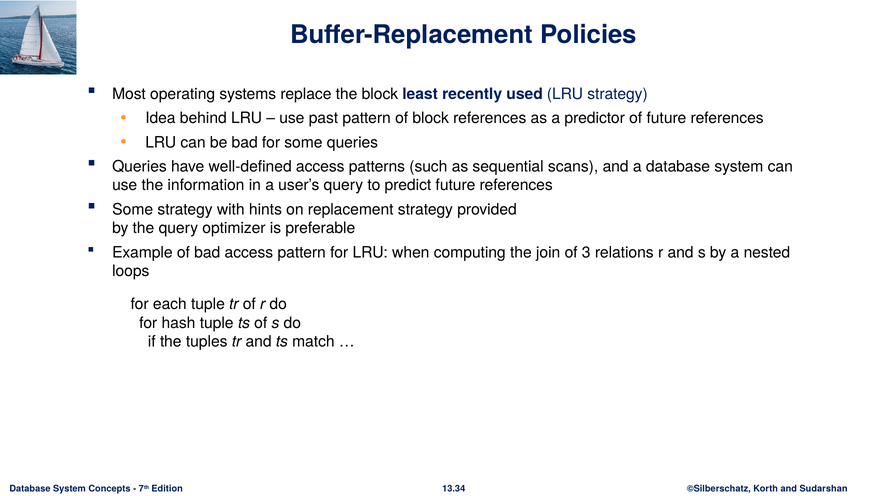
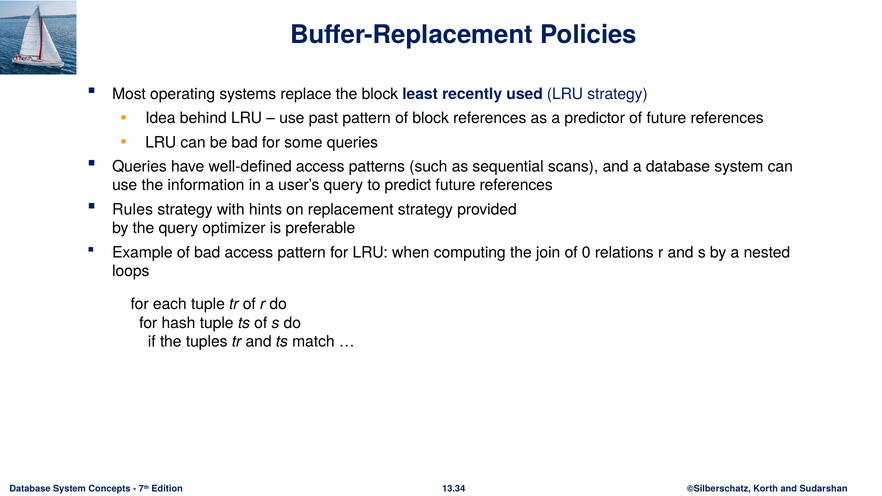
Some: Some -> Rules (133, 210)
3: 3 -> 0 (586, 253)
